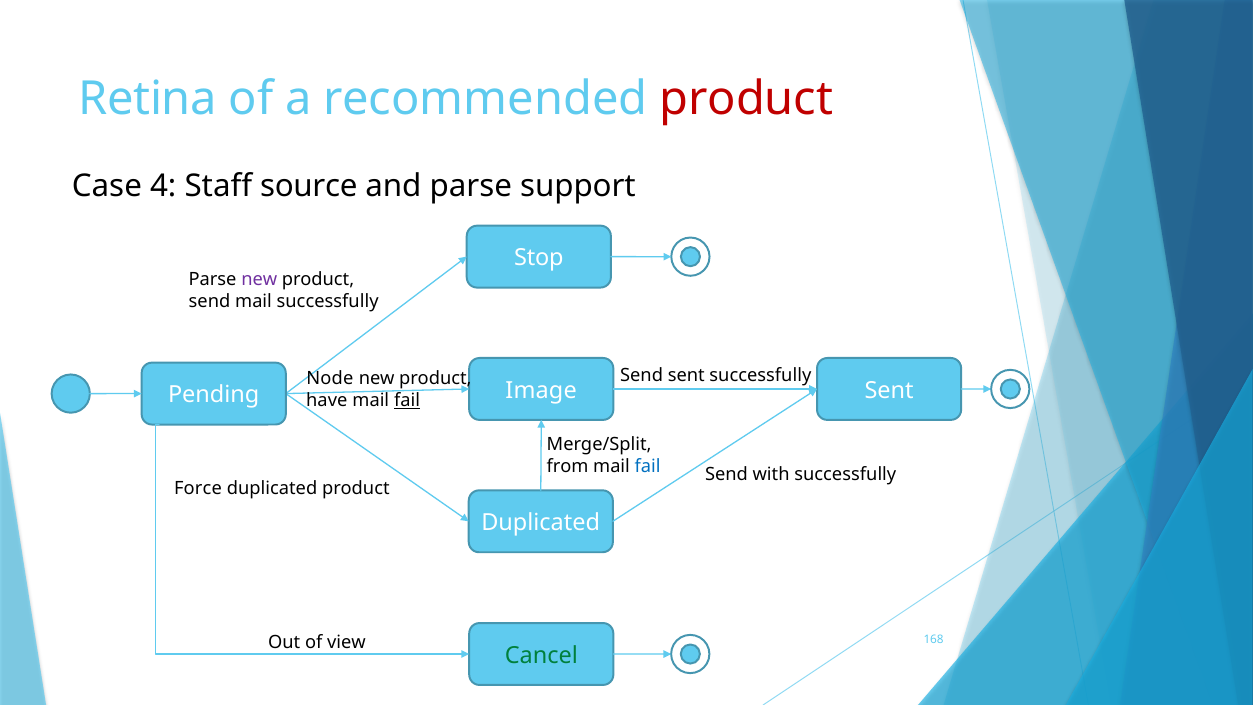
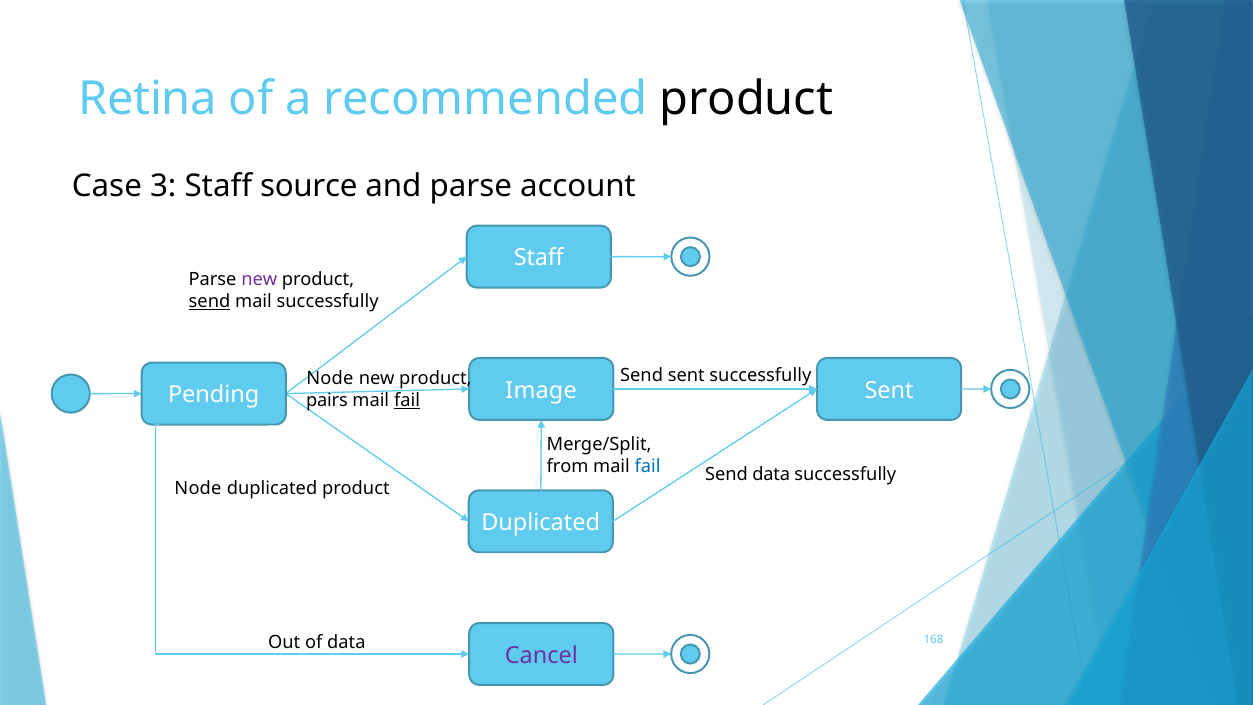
product colour: red -> black (746, 99)
4: 4 -> 3 (163, 186)
support: support -> account (578, 186)
Stop: Stop -> Staff (539, 258)
send underline: none -> present (209, 301)
have: have -> pairs (327, 401)
Send with: with -> data (771, 474)
Force: Force -> Node (198, 488)
of view: view -> data (346, 642)
Cancel colour: green -> purple (541, 655)
